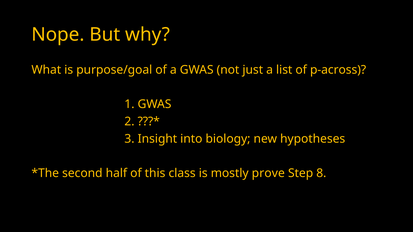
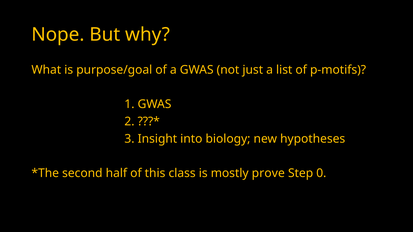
p-across: p-across -> p-motifs (338, 70)
8: 8 -> 0 (321, 174)
